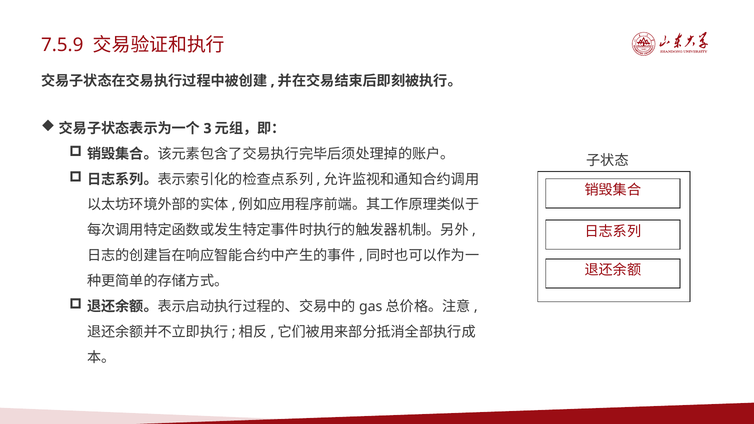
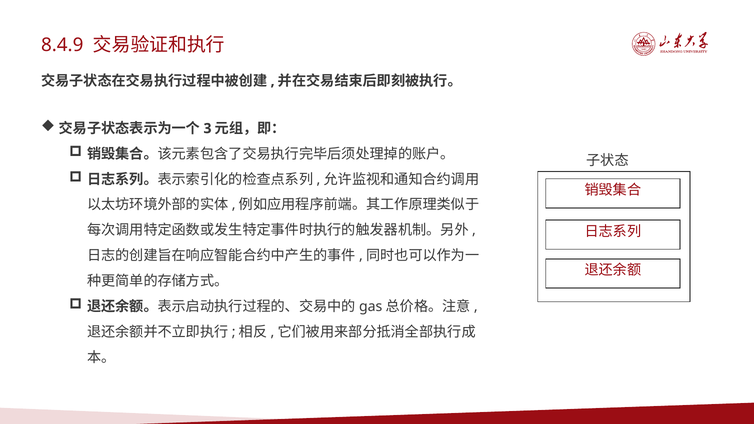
7.5.9: 7.5.9 -> 8.4.9 (62, 45)
